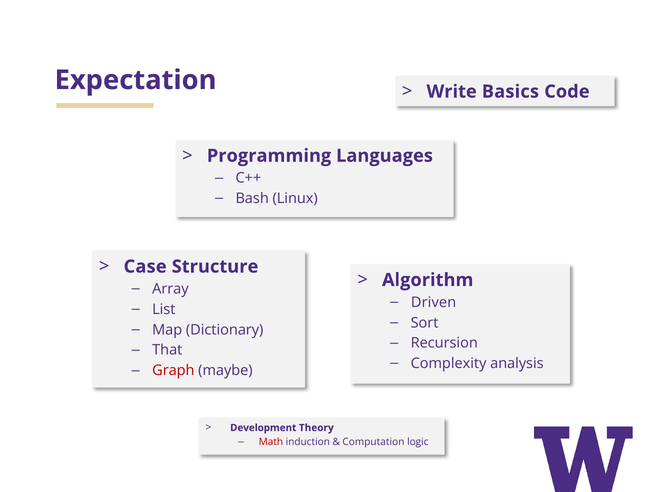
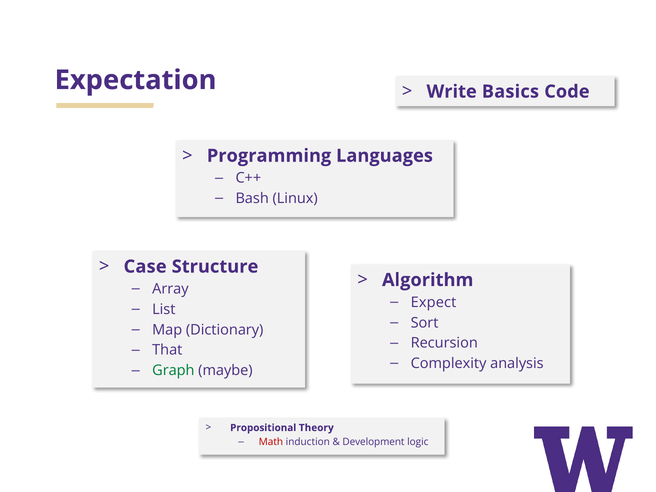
Driven: Driven -> Expect (434, 302)
Graph colour: red -> green (173, 371)
Development: Development -> Propositional (263, 428)
Computation: Computation -> Development (373, 442)
